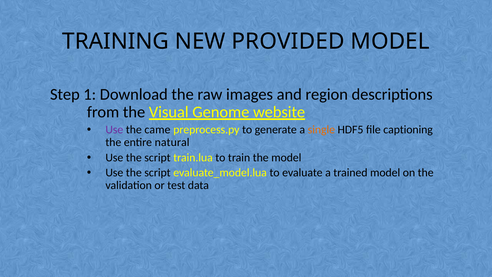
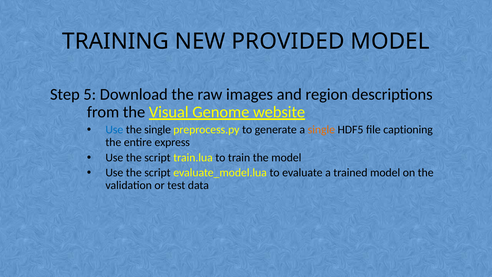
1: 1 -> 5 (90, 94)
Use colour: purple -> blue (114, 130)
the came: came -> single (158, 130)
natural: natural -> express (172, 142)
